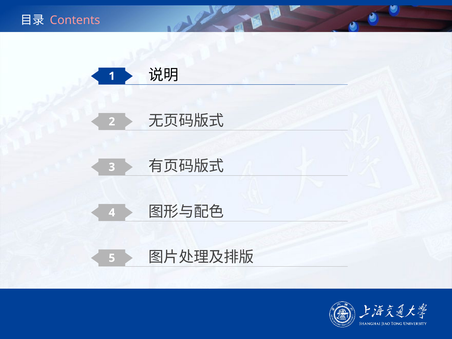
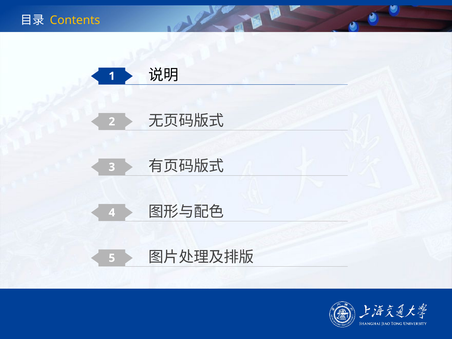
Contents colour: pink -> yellow (75, 20)
